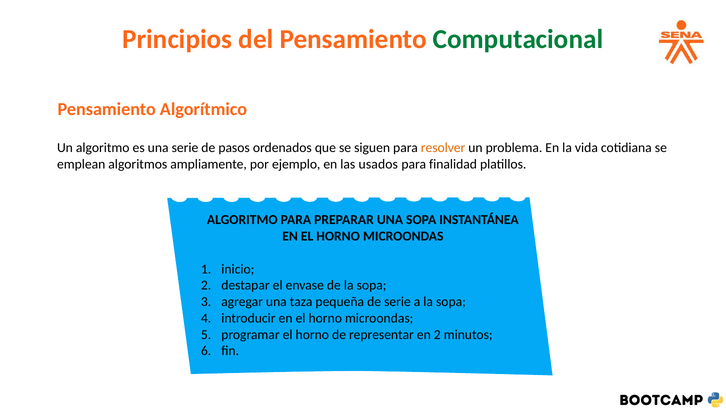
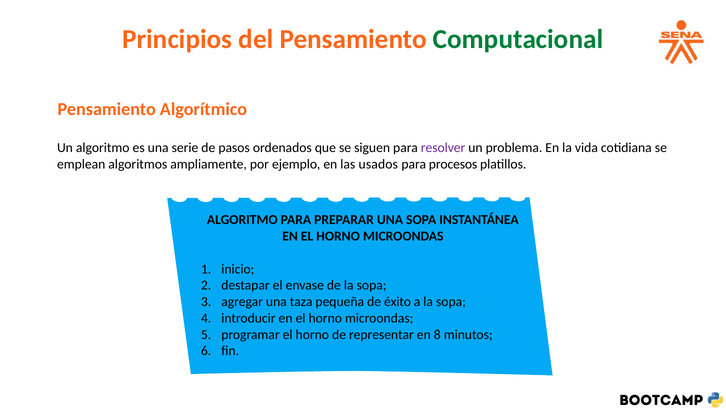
resolver colour: orange -> purple (443, 148)
finalidad: finalidad -> procesos (453, 164)
de serie: serie -> éxito (398, 301)
en 2: 2 -> 8 (437, 334)
